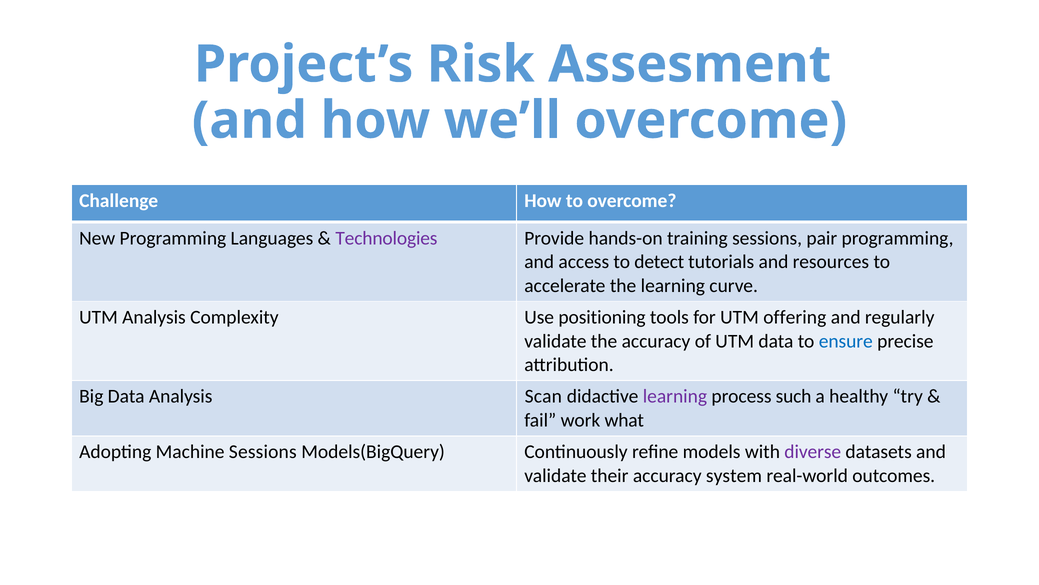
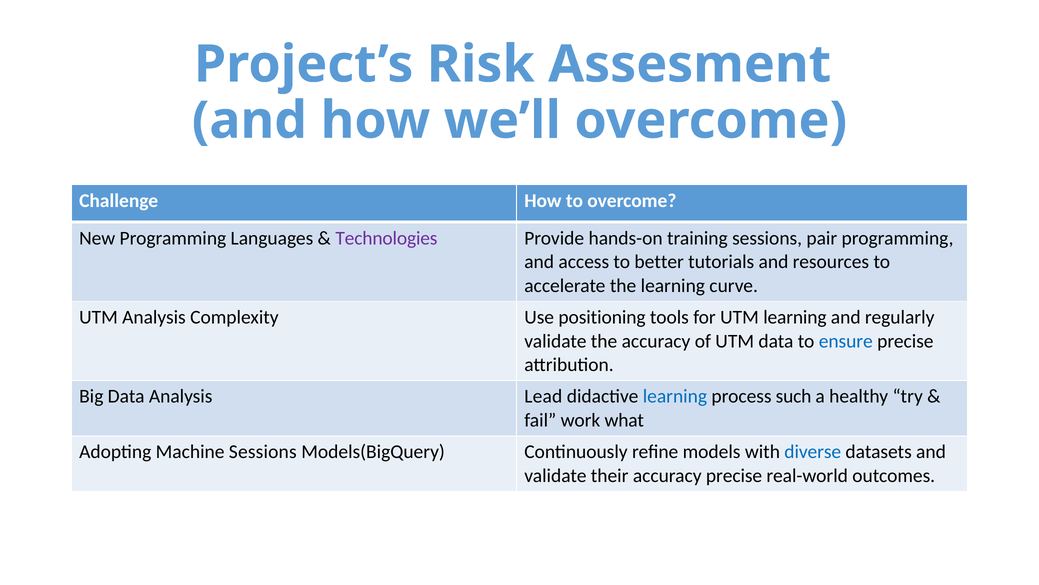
detect: detect -> better (659, 262)
UTM offering: offering -> learning (795, 317)
Scan: Scan -> Lead (543, 396)
learning colour: purple -> blue (675, 396)
diverse colour: purple -> blue (813, 452)
accuracy system: system -> precise (734, 475)
